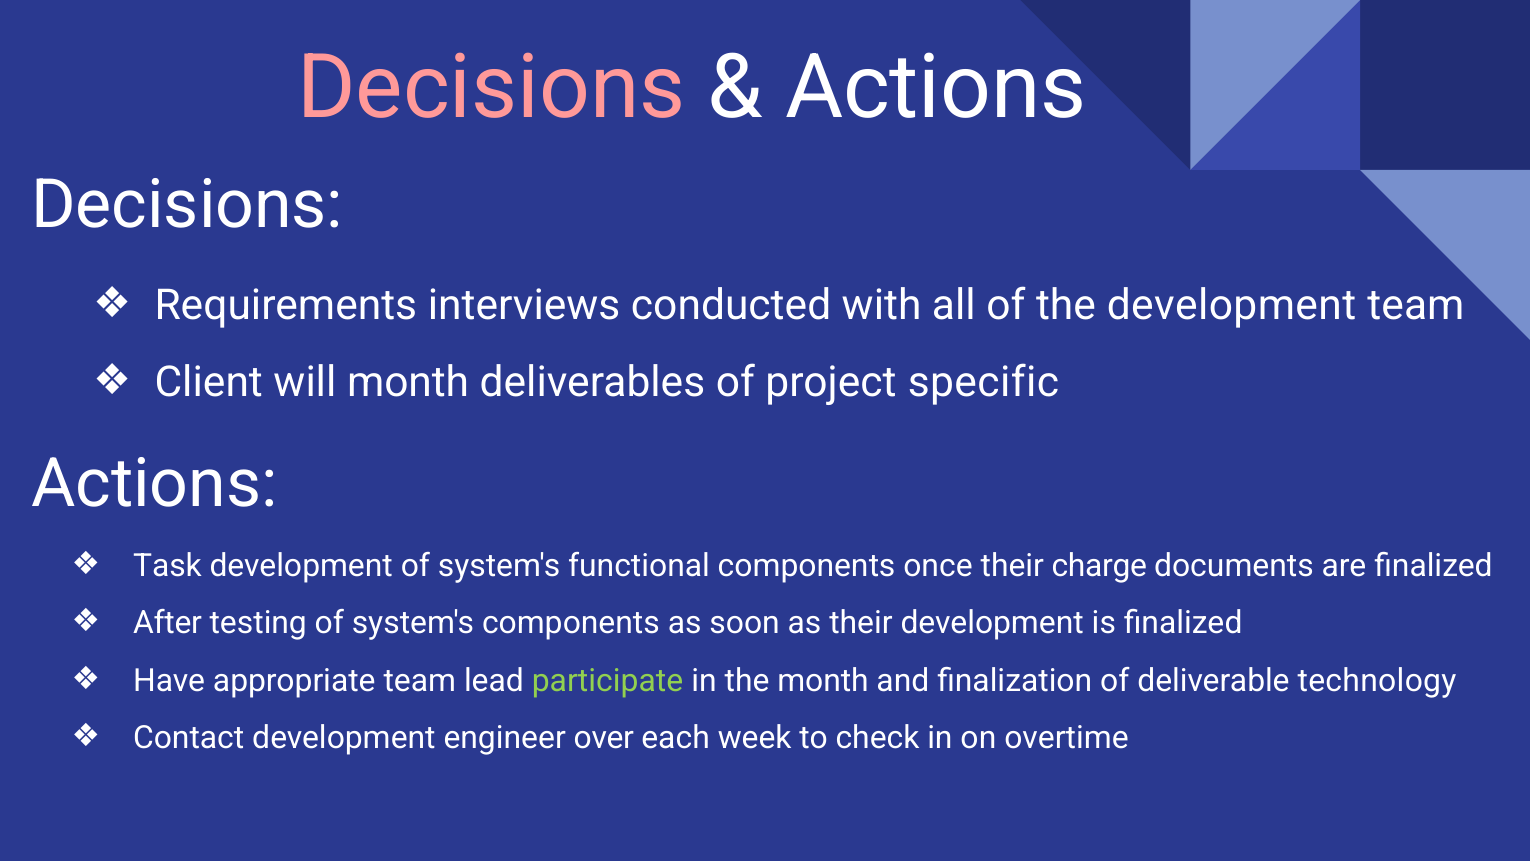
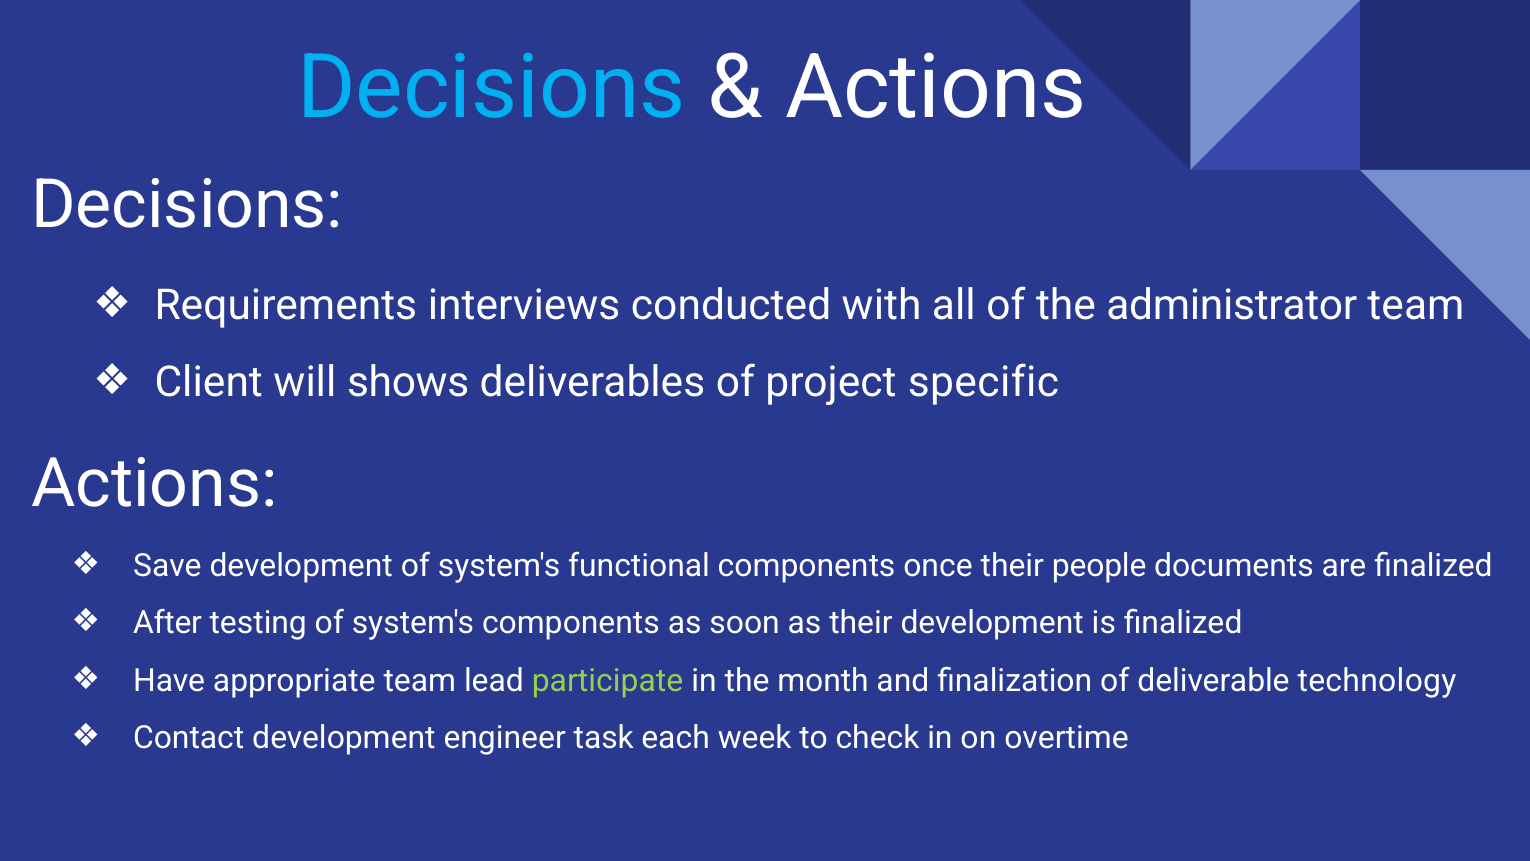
Decisions colour: pink -> light blue (491, 88)
the development: development -> administrator (1232, 306)
will month: month -> shows (408, 382)
Task: Task -> Save (167, 566)
charge: charge -> people (1099, 566)
over: over -> task (604, 738)
